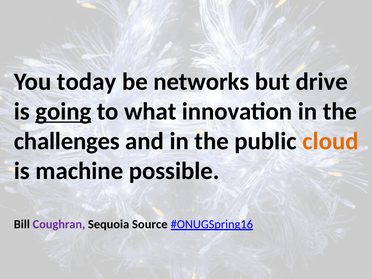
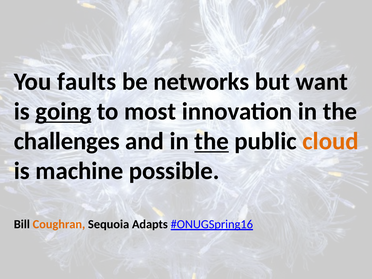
today: today -> faults (87, 82)
drive: drive -> want (322, 82)
what: what -> most (150, 111)
the underline: none -> present (212, 141)
Coughran colour: purple -> orange (59, 224)
Source: Source -> Adapts (150, 224)
